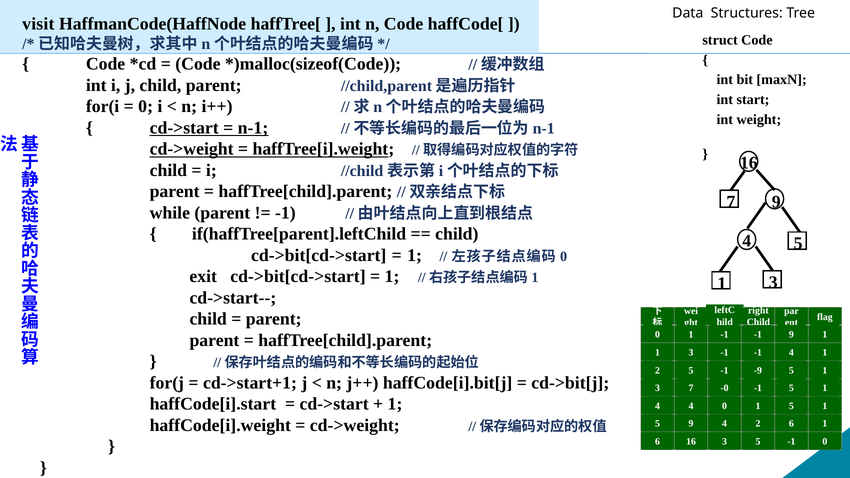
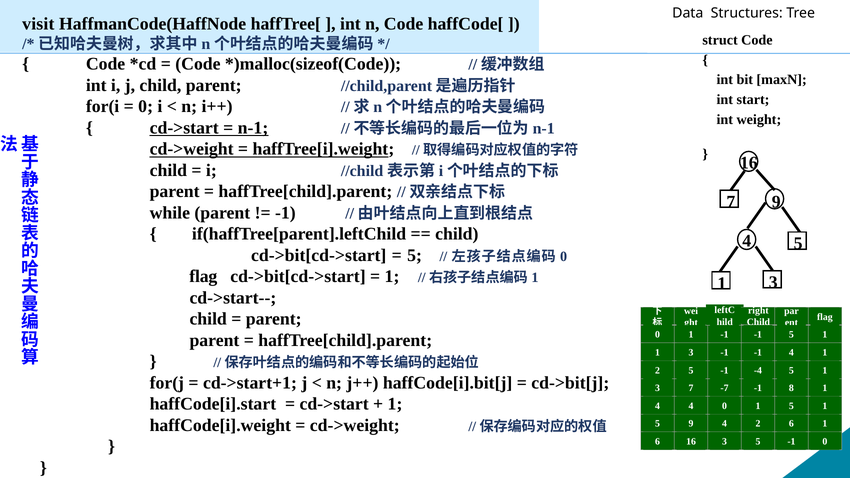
1: 1 -> 5 (415, 255)
exit: exit -> flag (203, 277)
-1 9: 9 -> 5 (791, 335)
-9: -9 -> -4 (758, 370)
-0: -0 -> -7 (724, 388)
-1 5: 5 -> 8 (791, 388)
